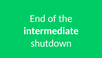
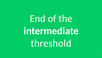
shutdown: shutdown -> threshold (51, 43)
